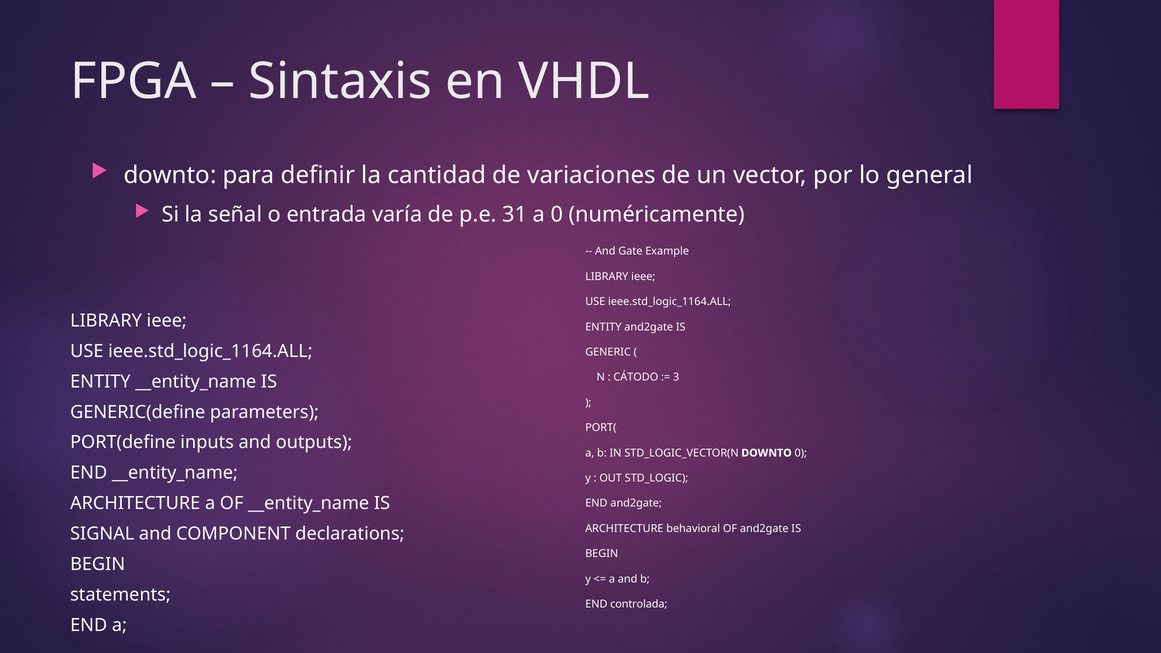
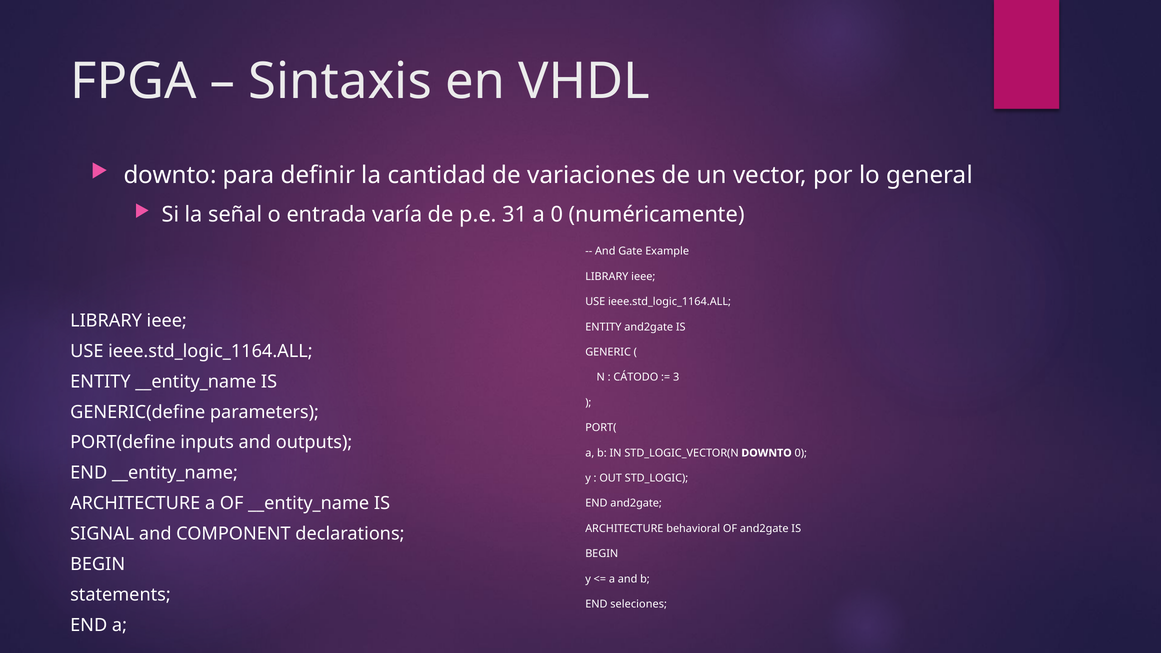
controlada: controlada -> seleciones (639, 604)
